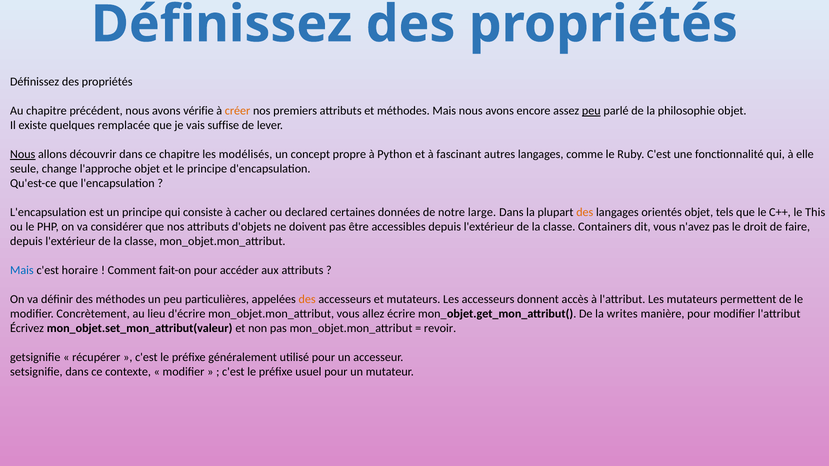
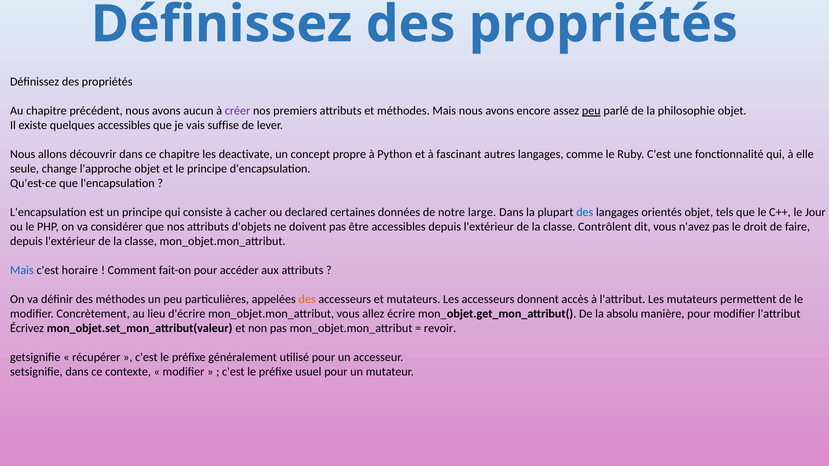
vérifie: vérifie -> aucun (198, 111)
créer colour: orange -> purple (238, 111)
quelques remplacée: remplacée -> accessibles (124, 125)
Nous underline: present -> none (23, 155)
modélisés: modélisés -> deactivate (246, 155)
des colour: orange -> blue (585, 213)
This: This -> Jour (815, 213)
Containers: Containers -> Contrôlent (605, 227)
writes: writes -> absolu (622, 314)
